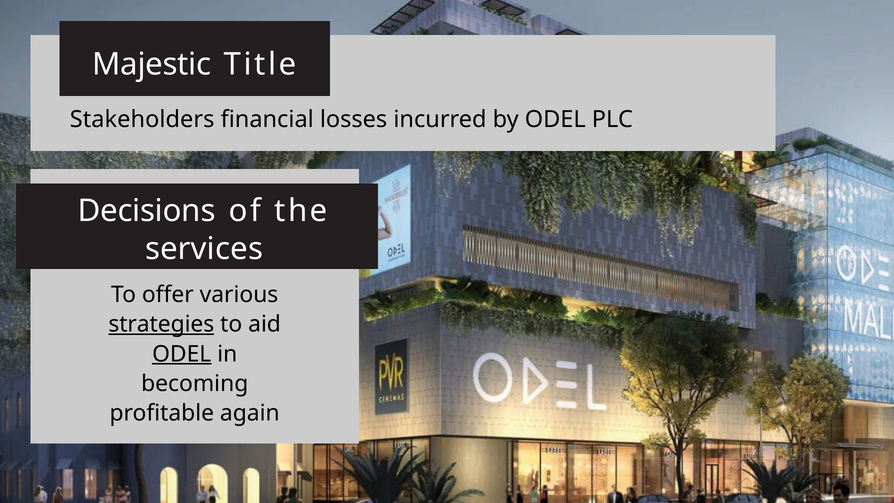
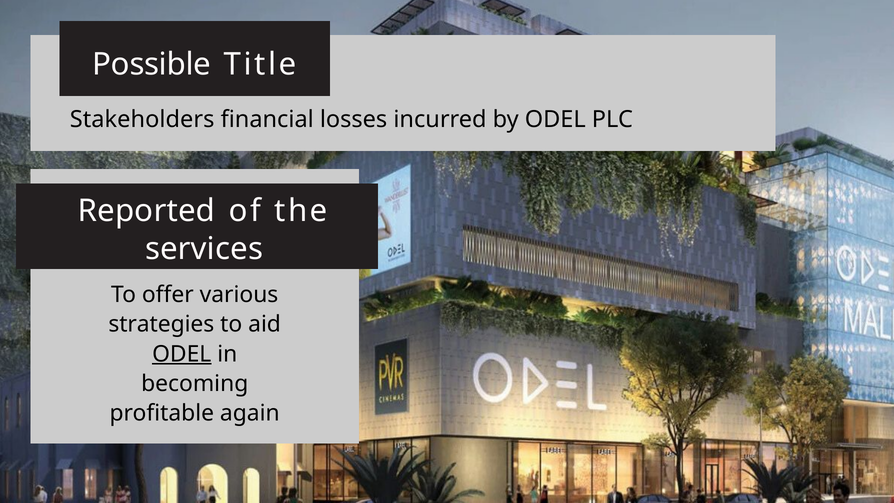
Majestic: Majestic -> Possible (152, 64)
Decisions: Decisions -> Reported (146, 211)
strategies underline: present -> none (161, 324)
